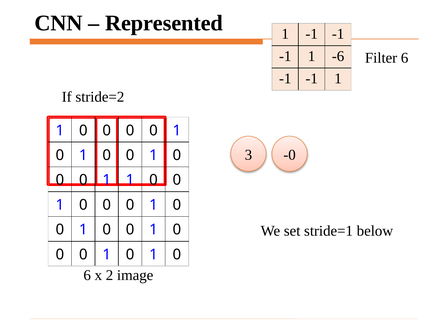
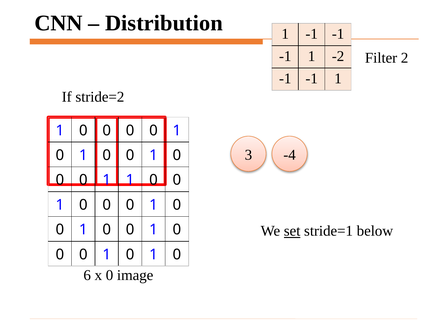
Represented: Represented -> Distribution (164, 23)
-6: -6 -> -2 (338, 56)
Filter 6: 6 -> 2 (405, 58)
-0: -0 -> -4 (290, 155)
set underline: none -> present (292, 231)
x 2: 2 -> 0 (110, 276)
